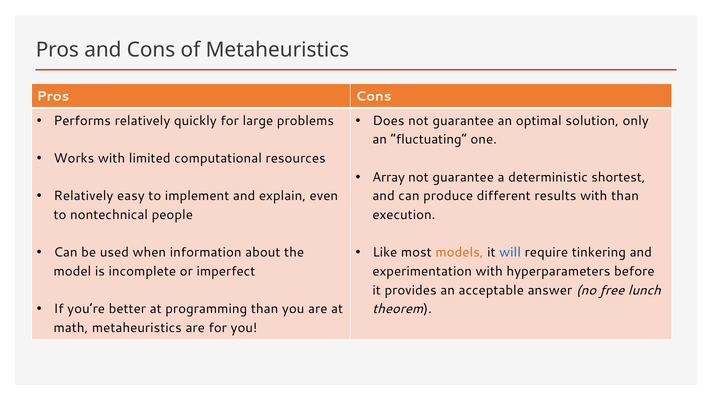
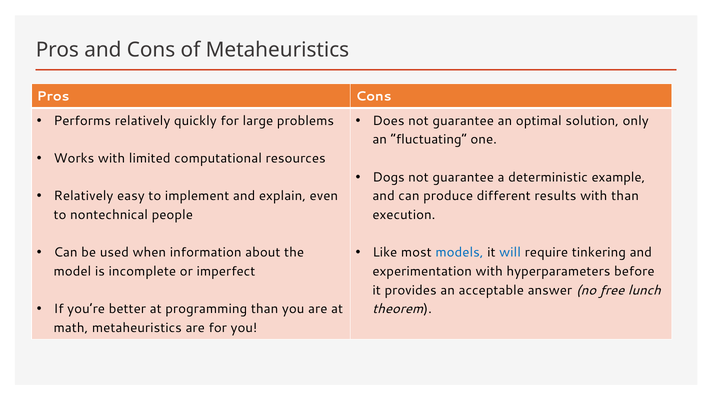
Array: Array -> Dogs (389, 177)
shortest: shortest -> example (618, 177)
models colour: orange -> blue (459, 253)
